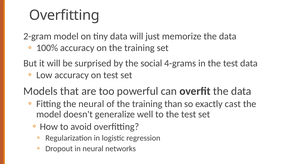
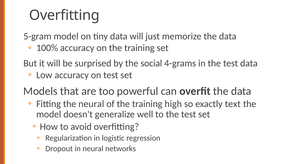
2-gram: 2-gram -> 5-gram (37, 36)
than: than -> high (173, 104)
cast: cast -> text (233, 104)
